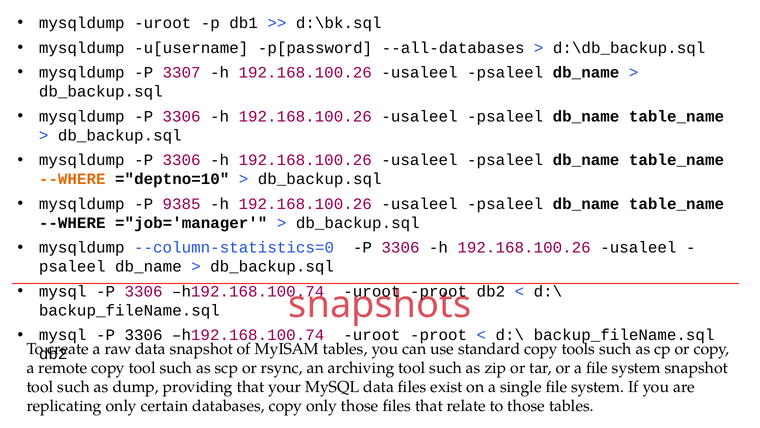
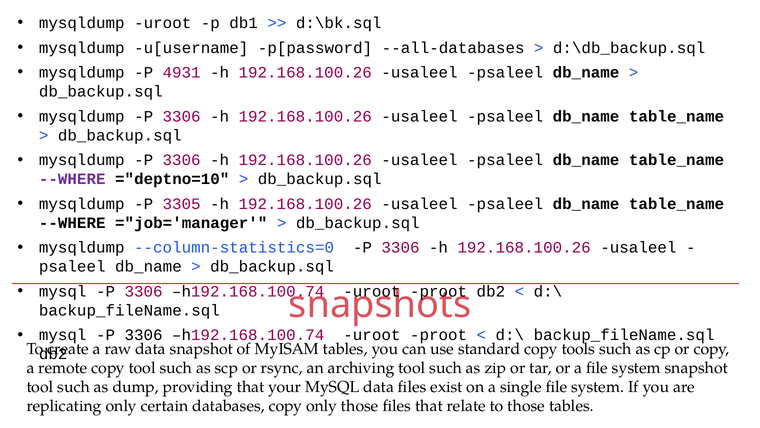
3307: 3307 -> 4931 (182, 73)
--WHERE colour: orange -> purple (72, 179)
9385: 9385 -> 3305 (182, 204)
